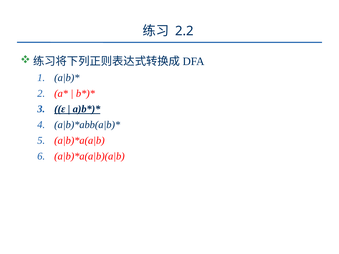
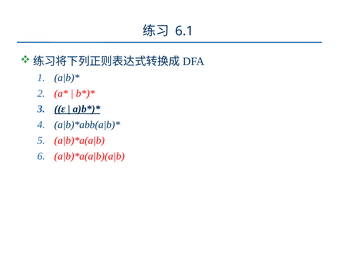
2.2: 2.2 -> 6.1 (184, 31)
